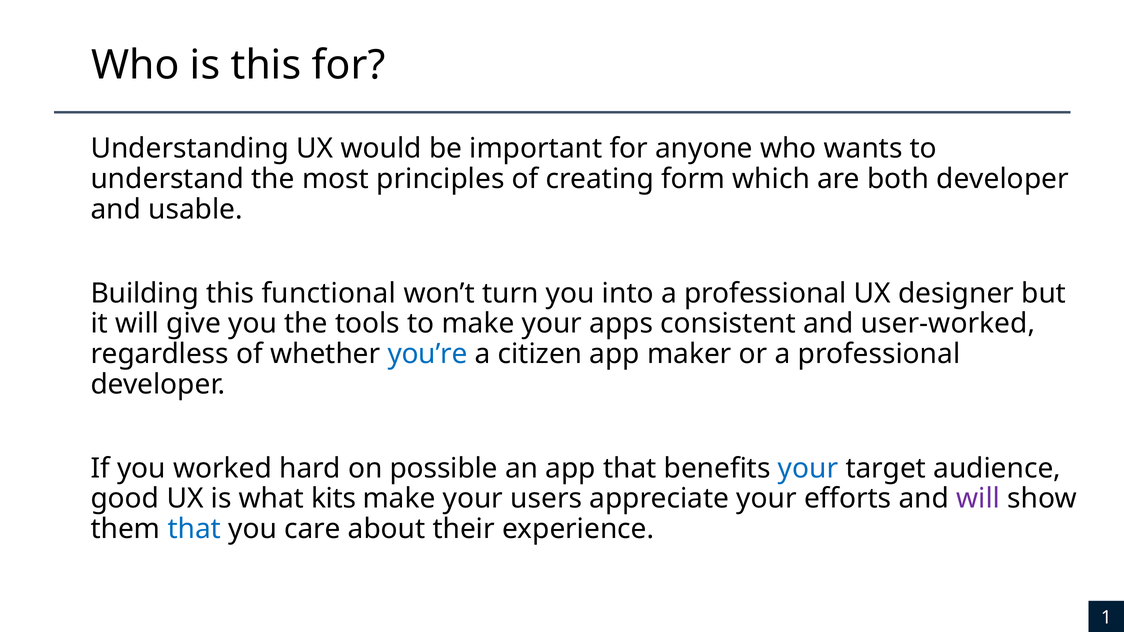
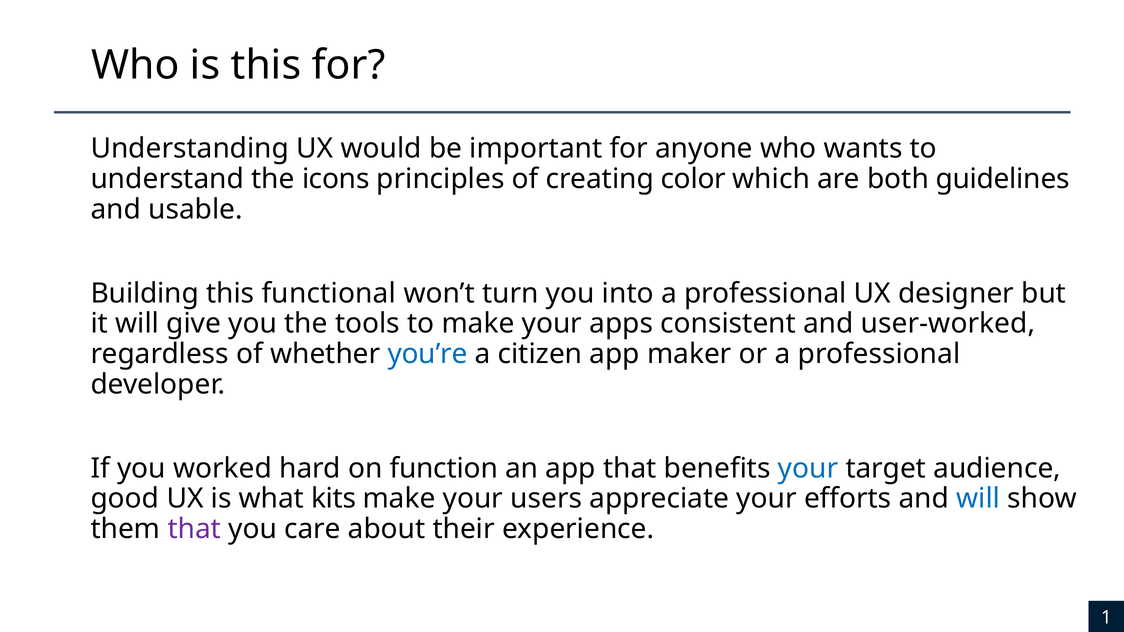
most: most -> icons (336, 179)
form: form -> color (693, 179)
both developer: developer -> guidelines (1003, 179)
possible: possible -> function (444, 469)
will colour: purple -> blue (978, 499)
that colour: blue -> purple (194, 529)
